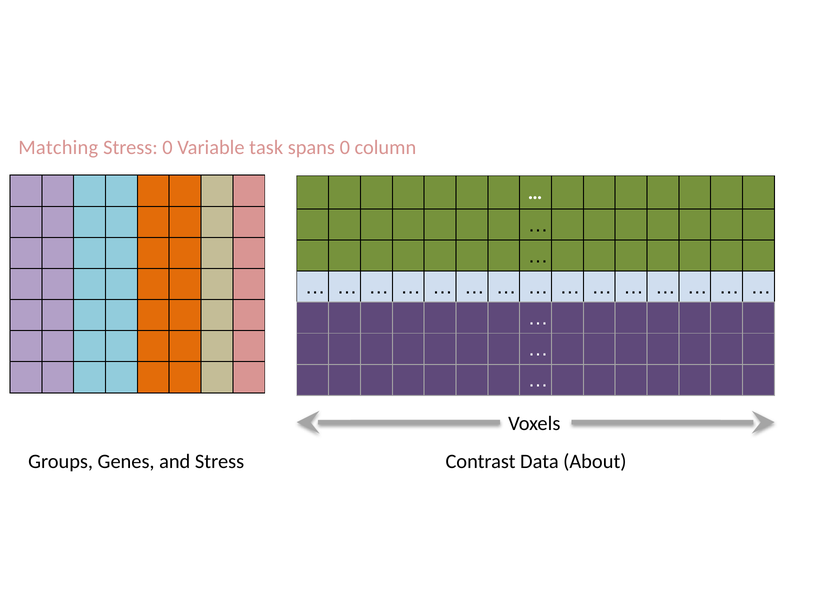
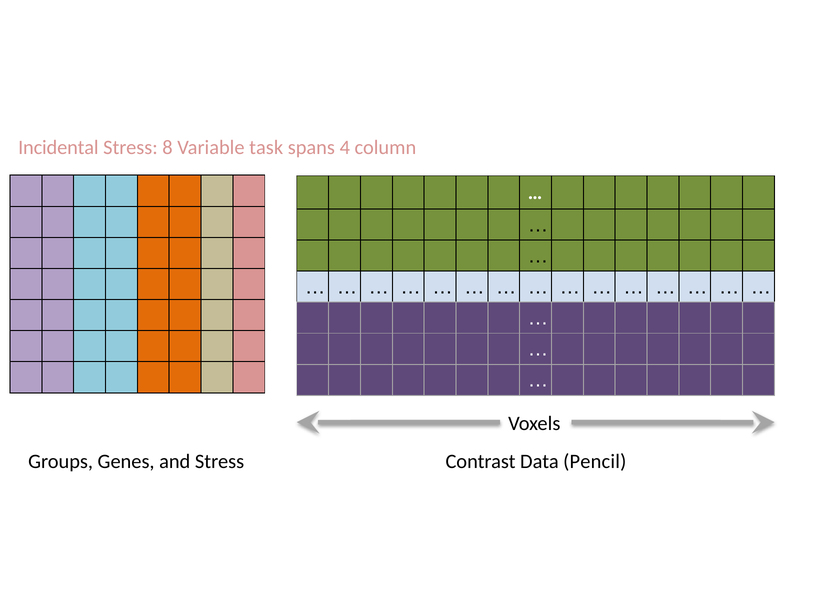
Matching: Matching -> Incidental (58, 148)
Stress 0: 0 -> 8 (167, 148)
spans 0: 0 -> 4 (345, 148)
About: About -> Pencil (595, 461)
